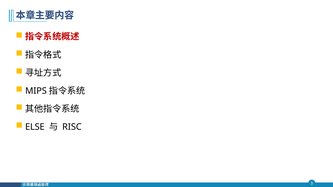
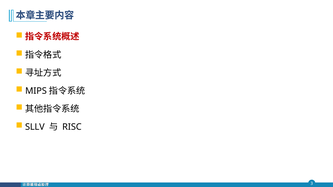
ELSE: ELSE -> SLLV (35, 127)
